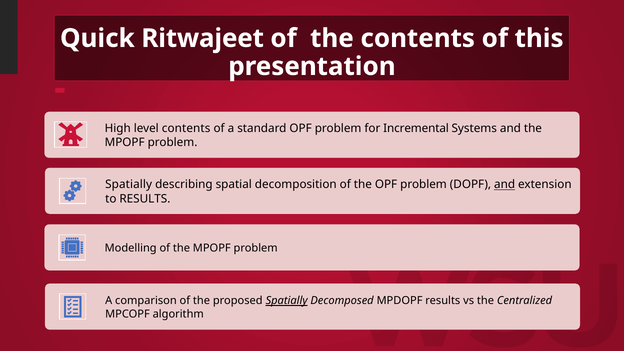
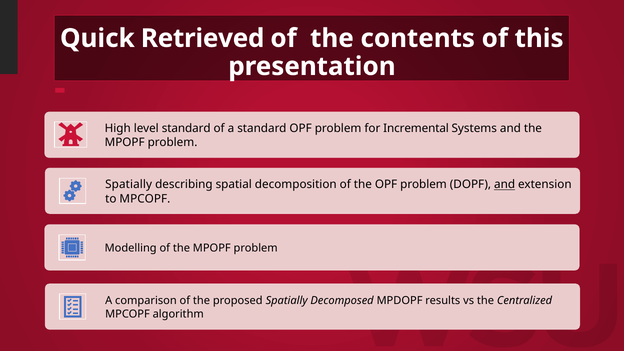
Ritwajeet: Ritwajeet -> Retrieved (203, 38)
level contents: contents -> standard (186, 129)
to RESULTS: RESULTS -> MPCOPF (145, 199)
Spatially underline: present -> none (287, 301)
